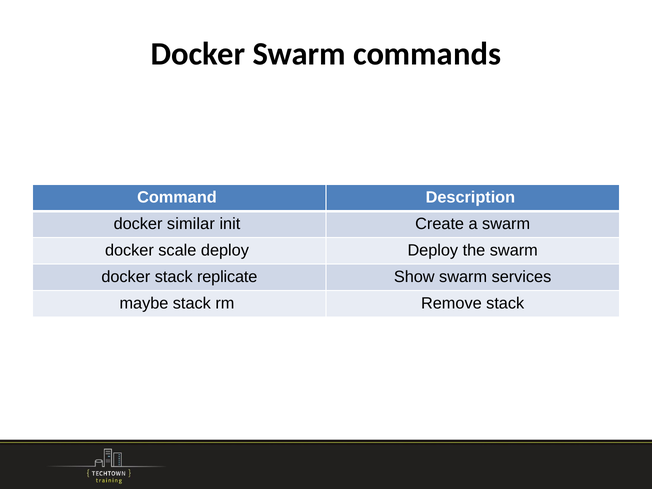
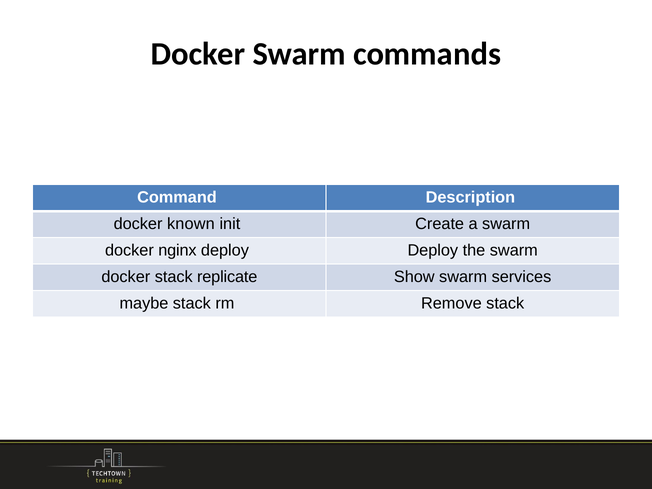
similar: similar -> known (191, 224)
scale: scale -> nginx (177, 250)
